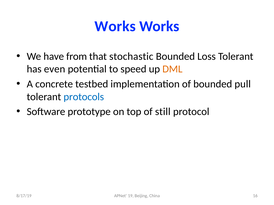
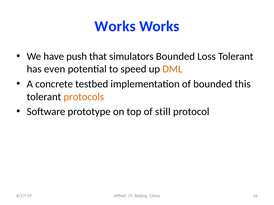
from: from -> push (77, 56)
stochastic: stochastic -> simulators (131, 56)
pull: pull -> this (243, 84)
protocols colour: blue -> orange (84, 97)
